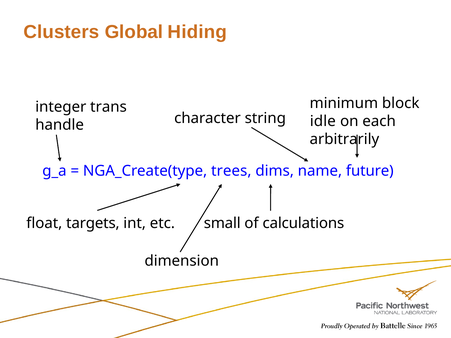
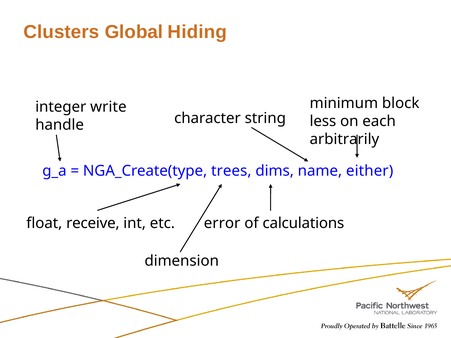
trans: trans -> write (108, 107)
idle: idle -> less (323, 121)
future: future -> either (370, 171)
targets: targets -> receive (93, 224)
small: small -> error (222, 224)
